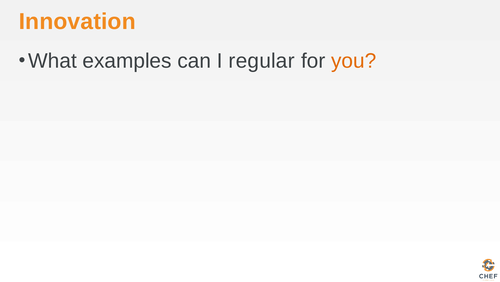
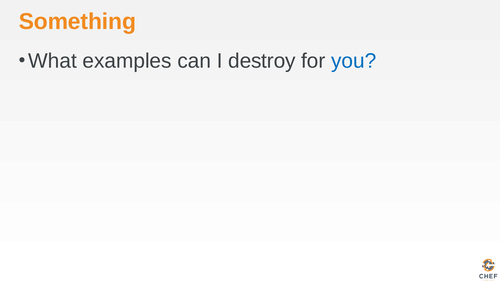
Innovation: Innovation -> Something (77, 22)
regular: regular -> destroy (262, 61)
you colour: orange -> blue (354, 61)
